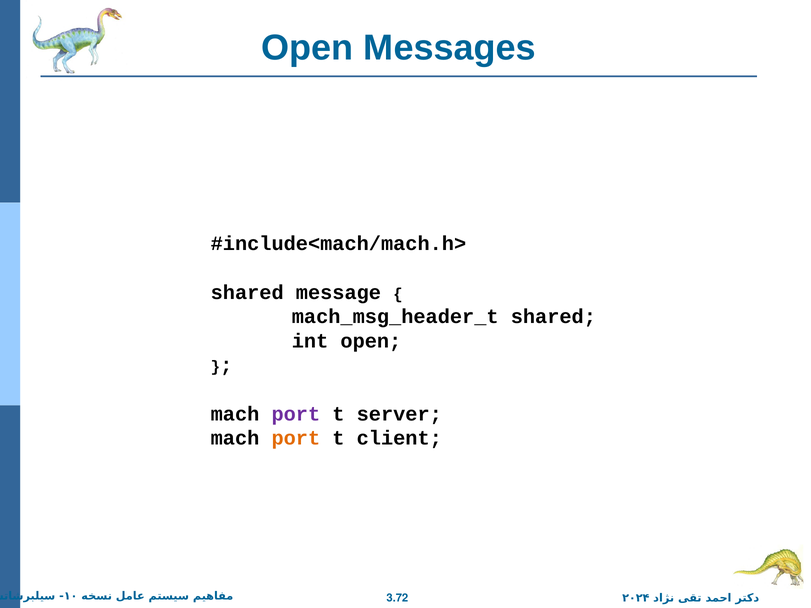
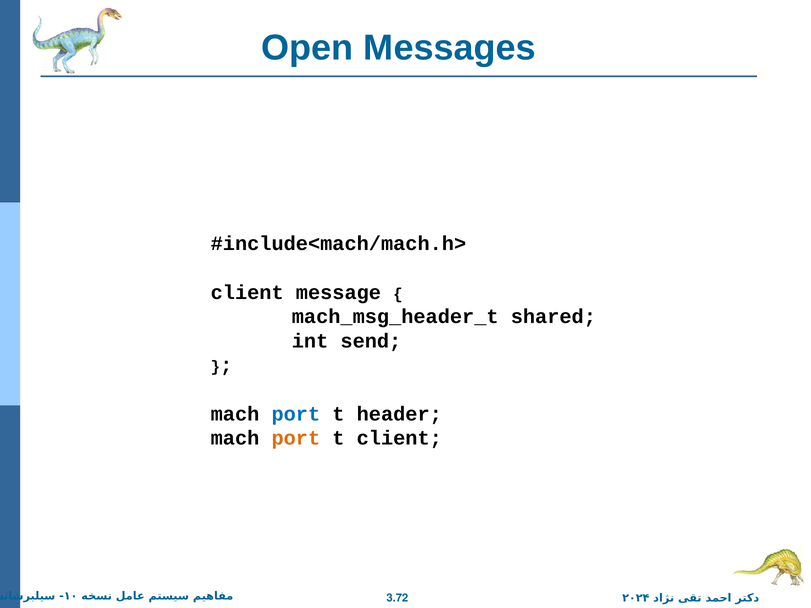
shared: shared -> client (247, 292)
int open: open -> send (371, 341)
port colour: purple -> blue (296, 414)
server: server -> header (399, 414)
